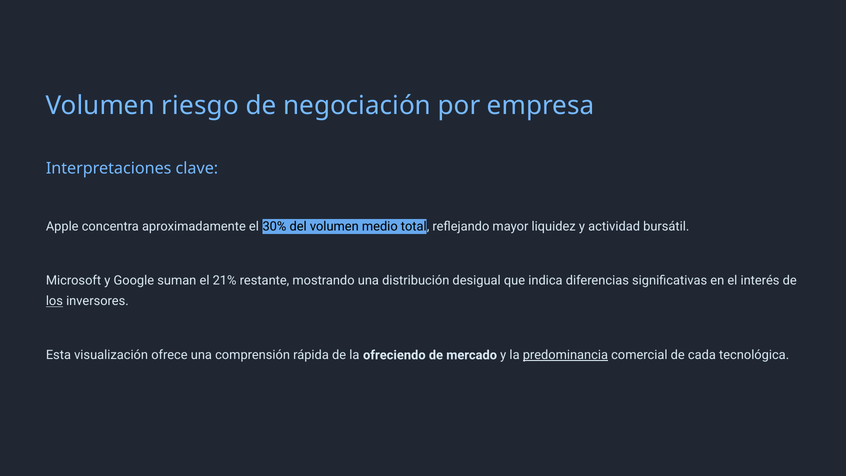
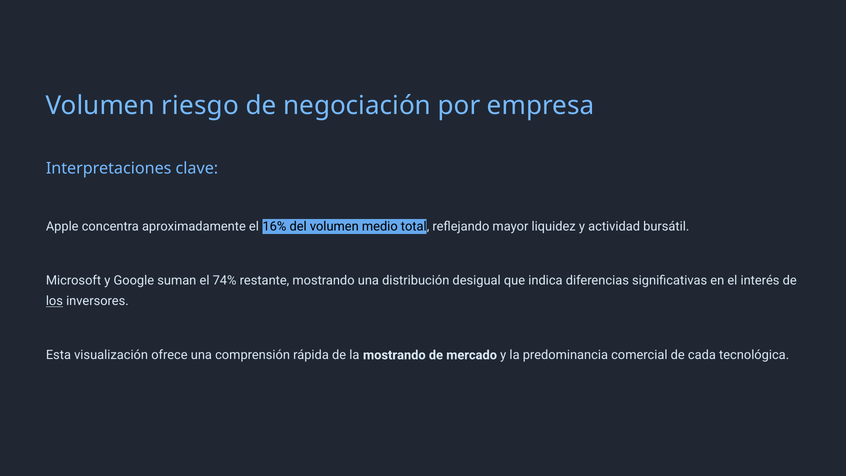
30%: 30% -> 16% (274, 226)
21%: 21% -> 74% (225, 280)
la ofreciendo: ofreciendo -> mostrando (394, 355)
predominancia underline: present -> none (565, 355)
